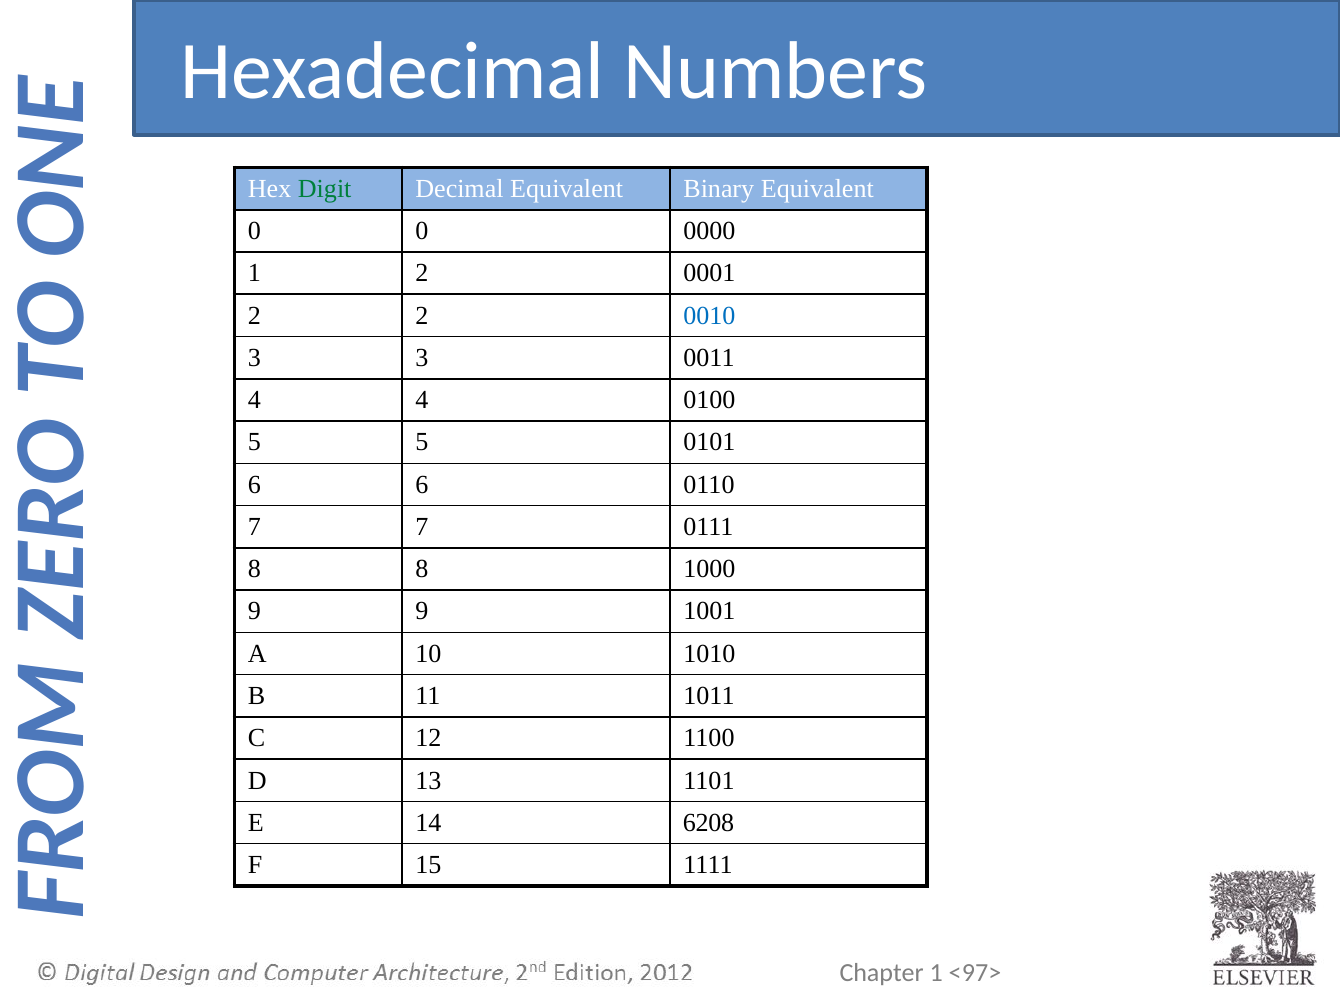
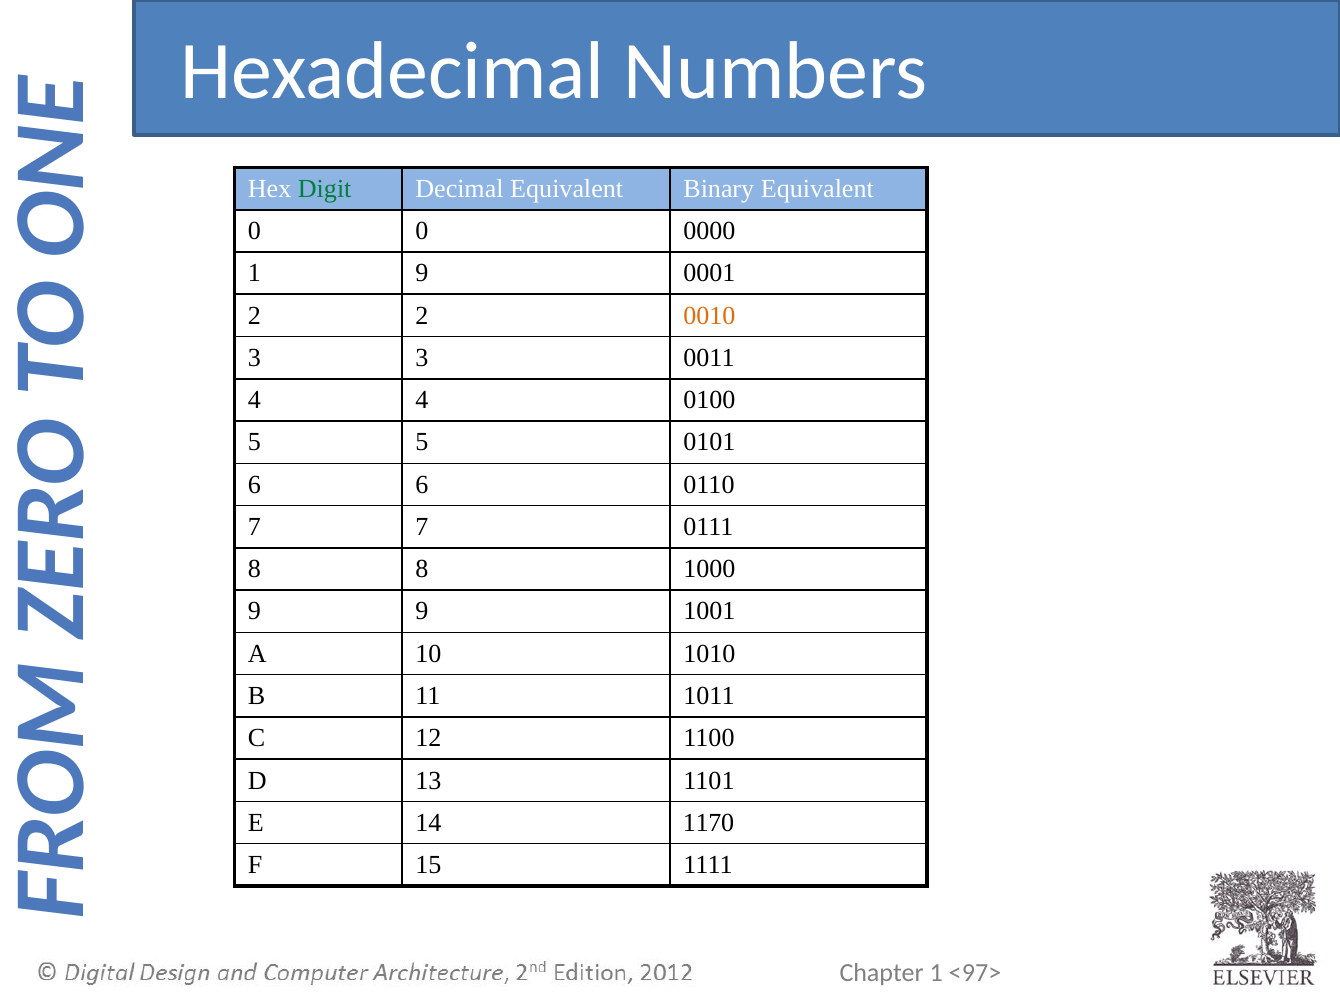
1 2: 2 -> 9 (422, 273)
0010 colour: blue -> orange (709, 316)
6208: 6208 -> 1170 (709, 823)
